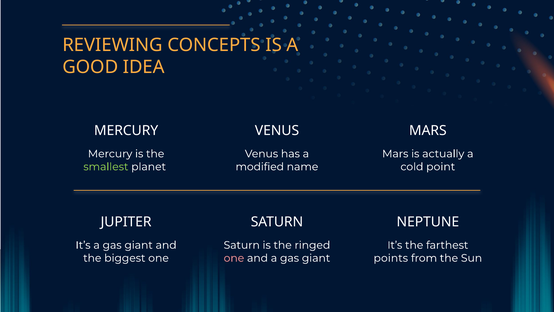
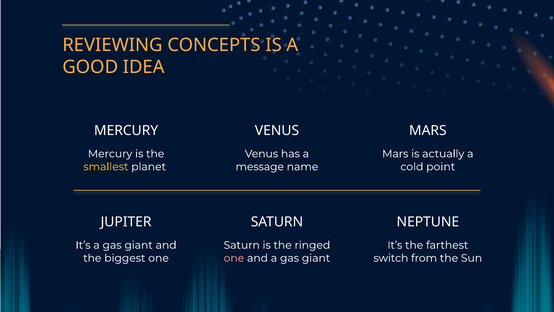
smallest colour: light green -> yellow (106, 167)
modified: modified -> message (260, 167)
points: points -> switch (391, 258)
